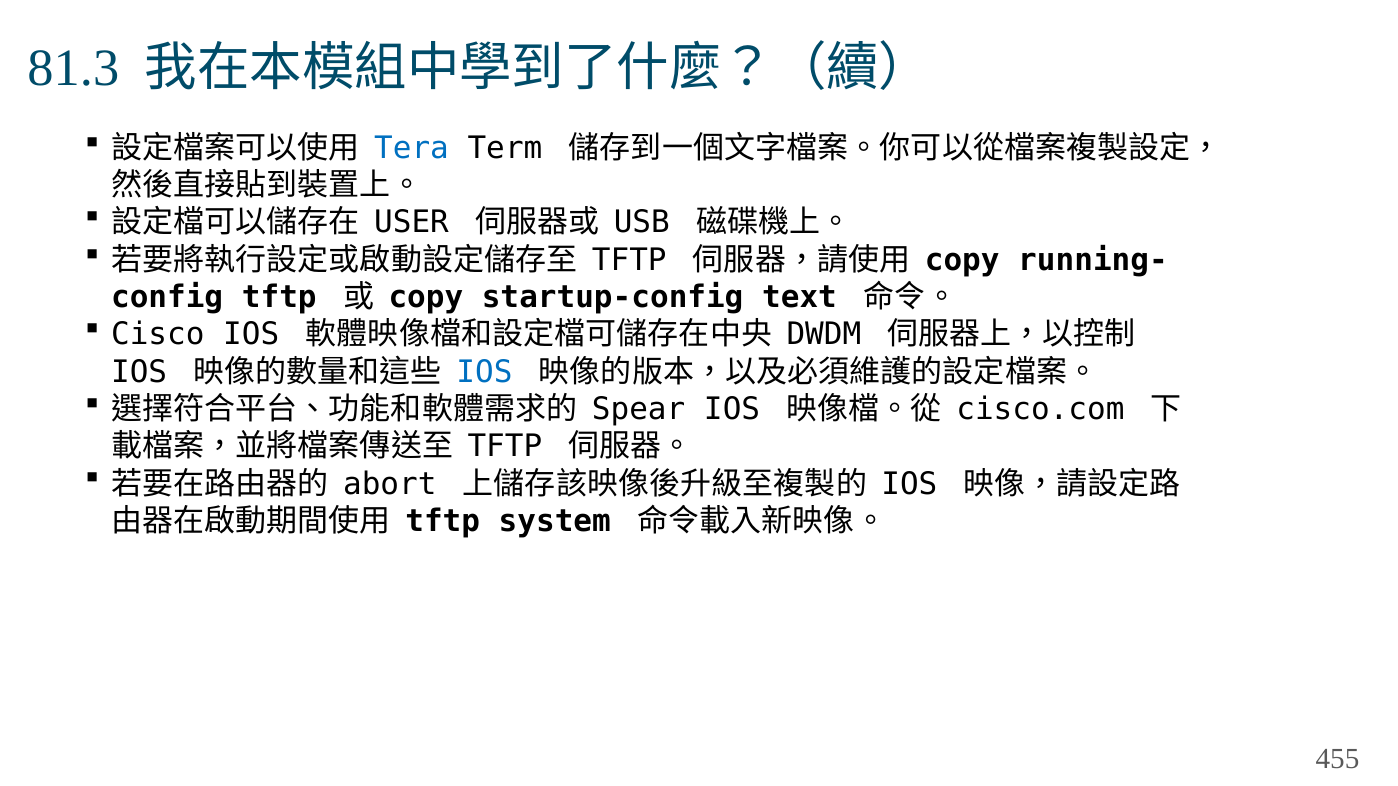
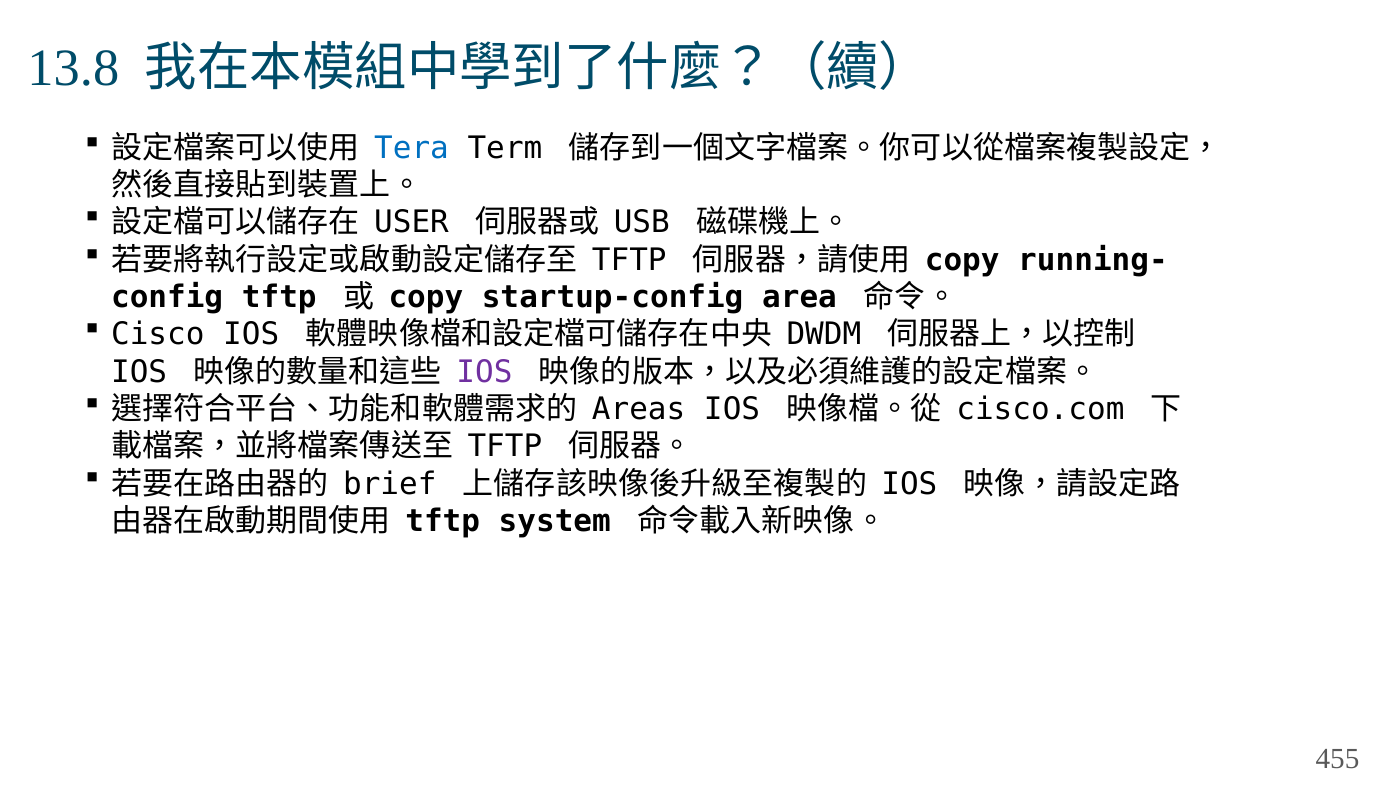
81.3: 81.3 -> 13.8 (73, 68)
text: text -> area (800, 298)
IOS colour: blue -> purple (484, 372)
Spear: Spear -> Areas (639, 409)
abort: abort -> brief (390, 484)
